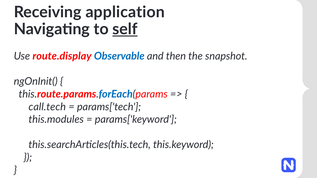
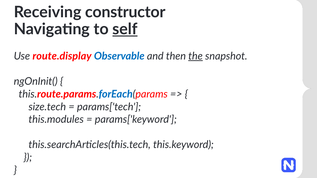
application: application -> constructor (125, 12)
the underline: none -> present (195, 56)
call.tech: call.tech -> size.tech (47, 107)
